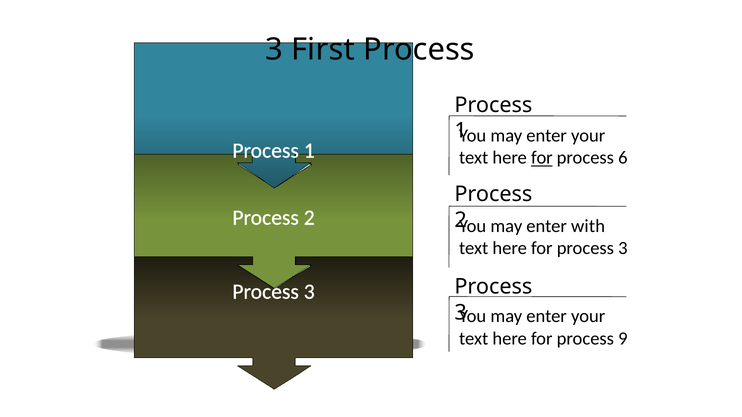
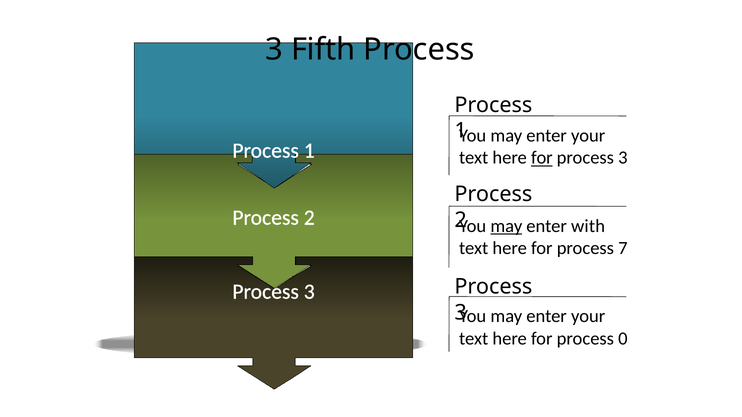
First: First -> Fifth (323, 50)
6: 6 -> 3 (623, 158)
may underline: none -> present (506, 226)
for process 3: 3 -> 7 (623, 248)
9: 9 -> 0 (623, 339)
